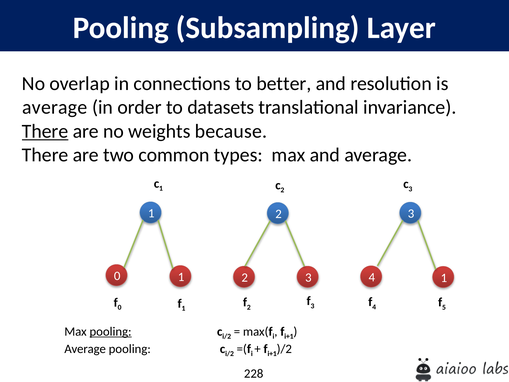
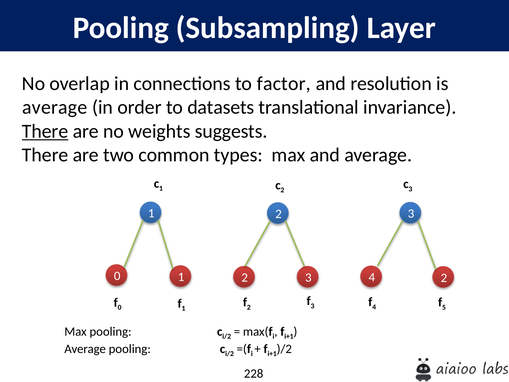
better: better -> factor (284, 84)
because: because -> suggests (231, 131)
0 1: 1 -> 2 (444, 278)
pooling underline: present -> none (111, 331)
